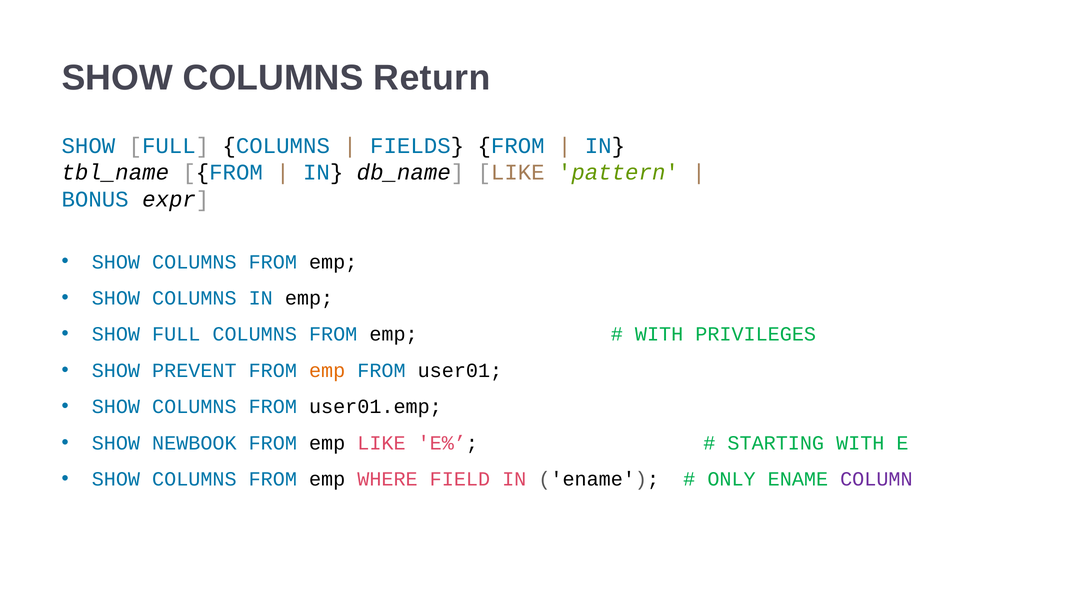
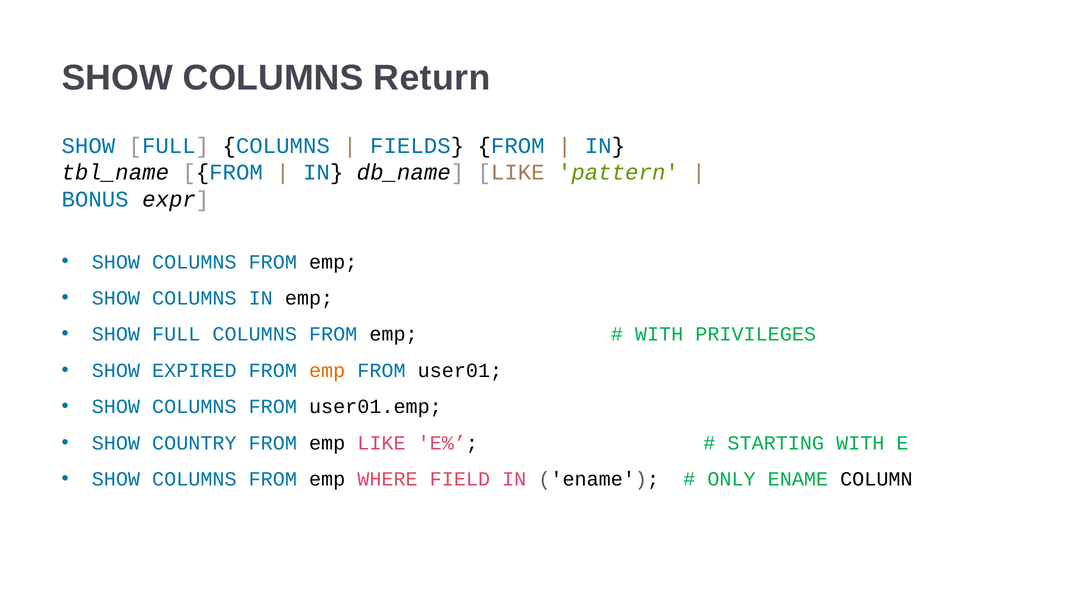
PREVENT: PREVENT -> EXPIRED (194, 370)
NEWBOOK: NEWBOOK -> COUNTRY (194, 443)
COLUMN colour: purple -> black (876, 479)
